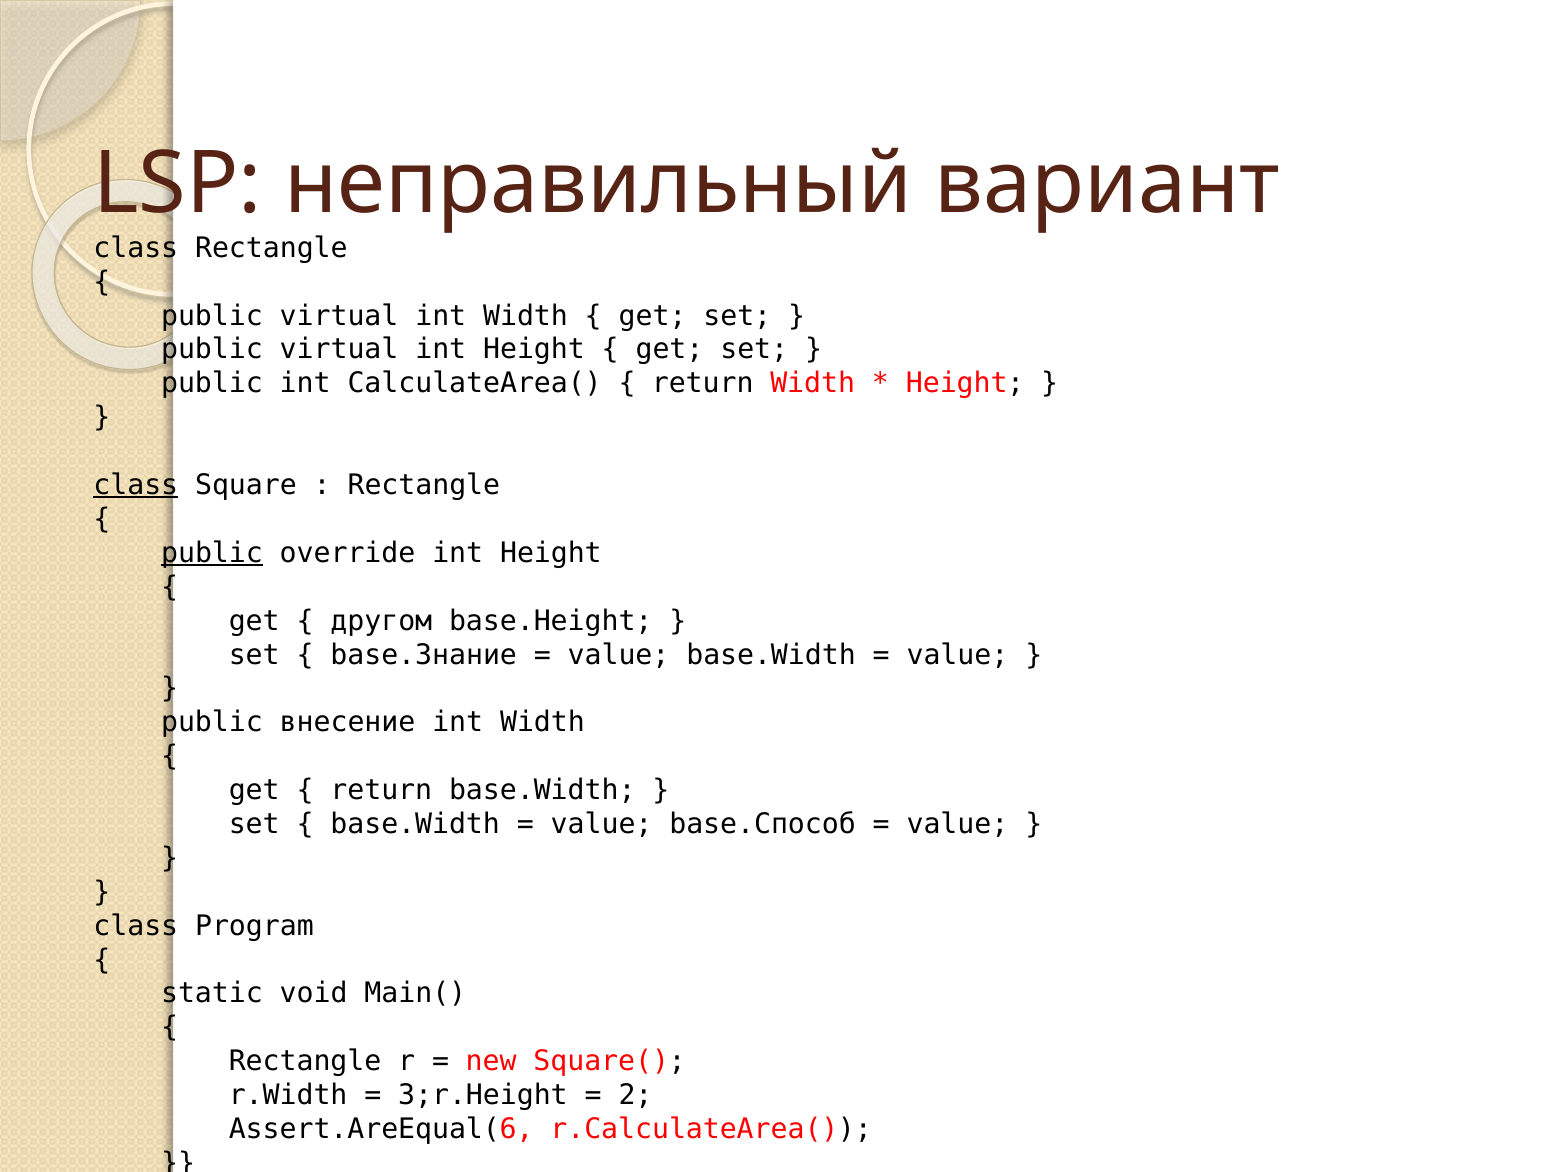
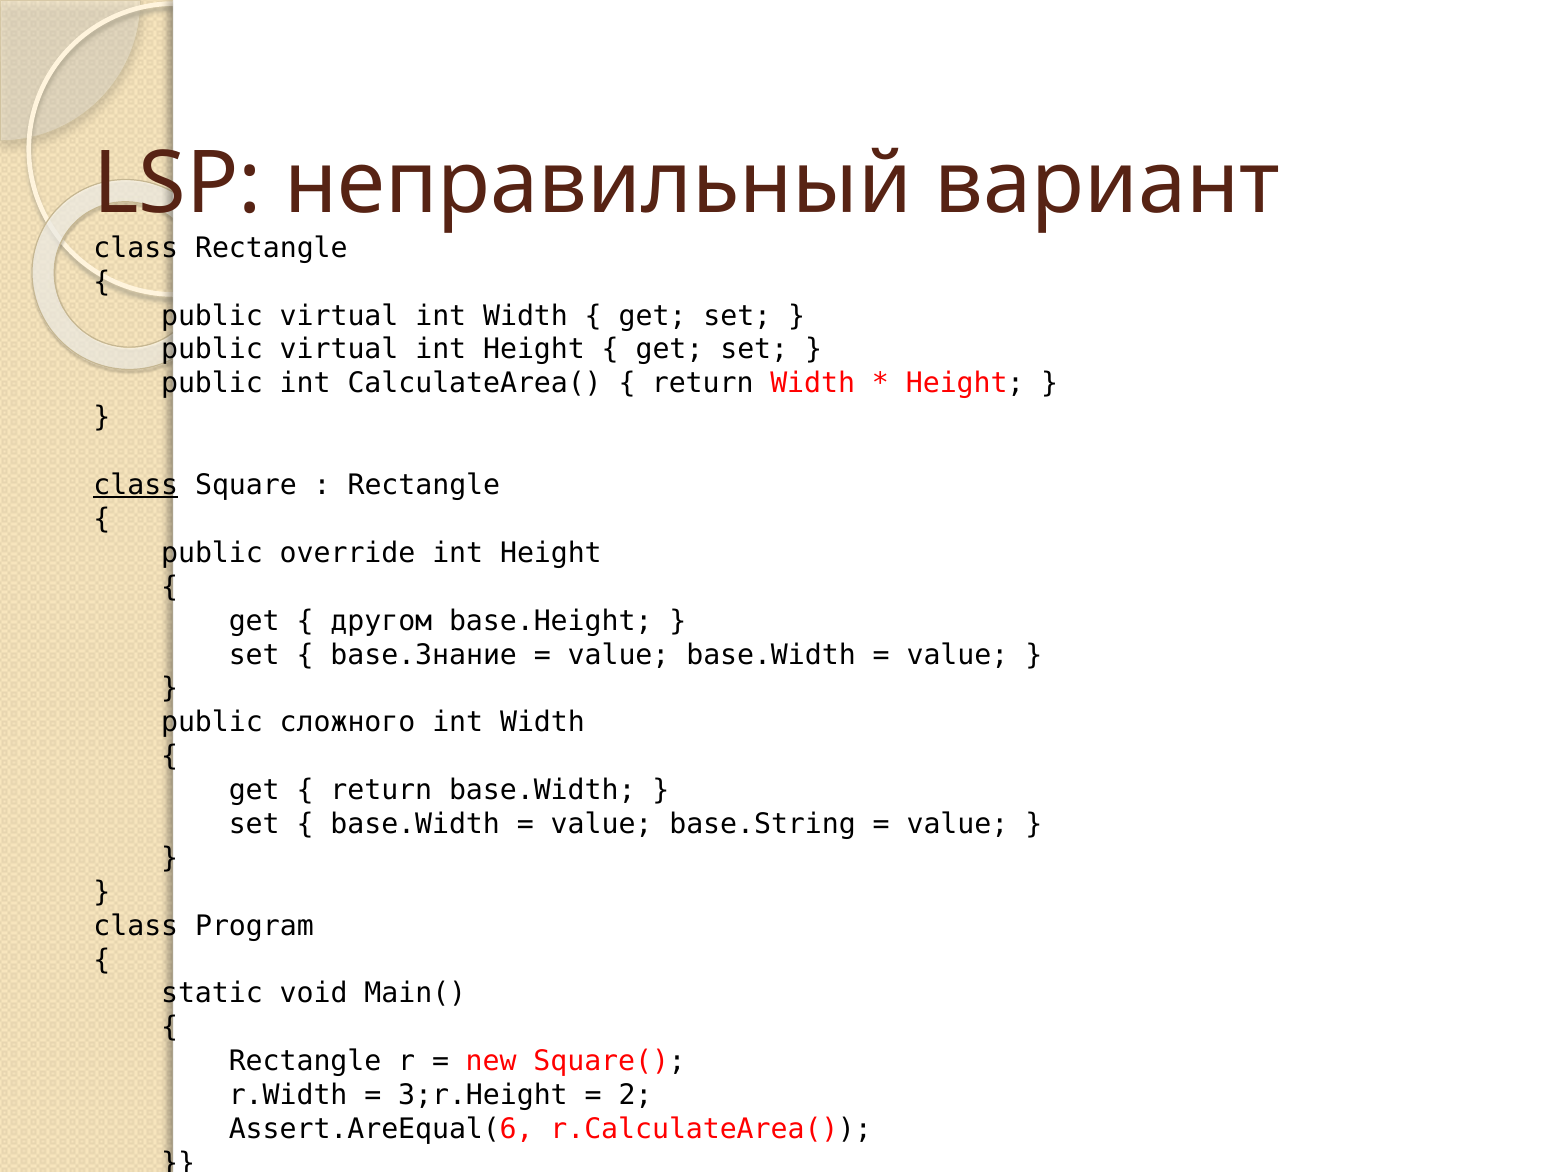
public underline: present -> none (212, 553)
внесение: внесение -> сложного (348, 722)
base.Способ: base.Способ -> base.String (763, 824)
